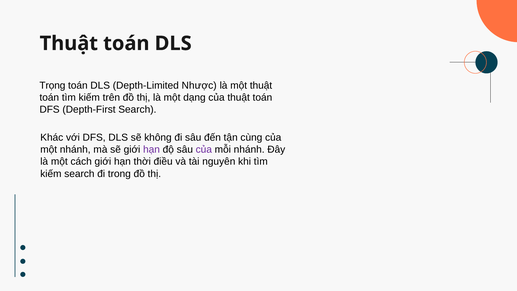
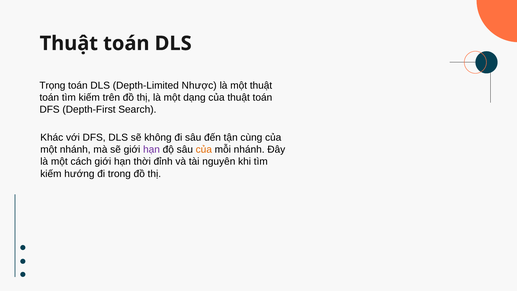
của colour: purple -> orange (204, 150)
điều: điều -> đỉnh (163, 162)
kiếm search: search -> hướng (79, 174)
